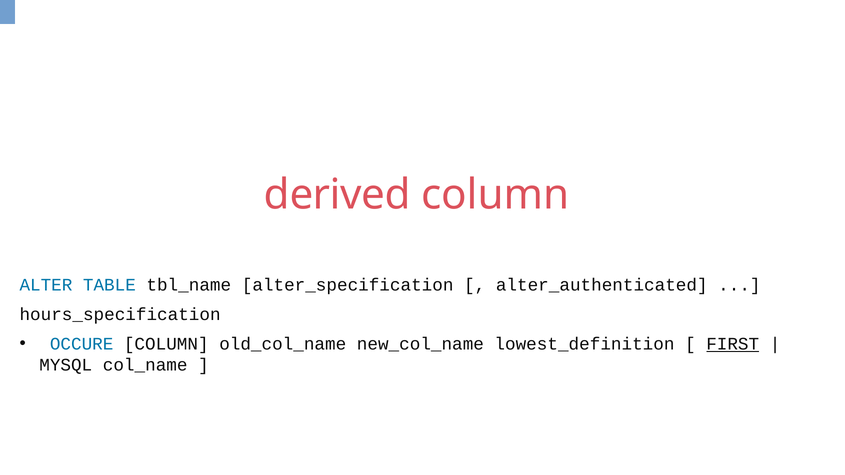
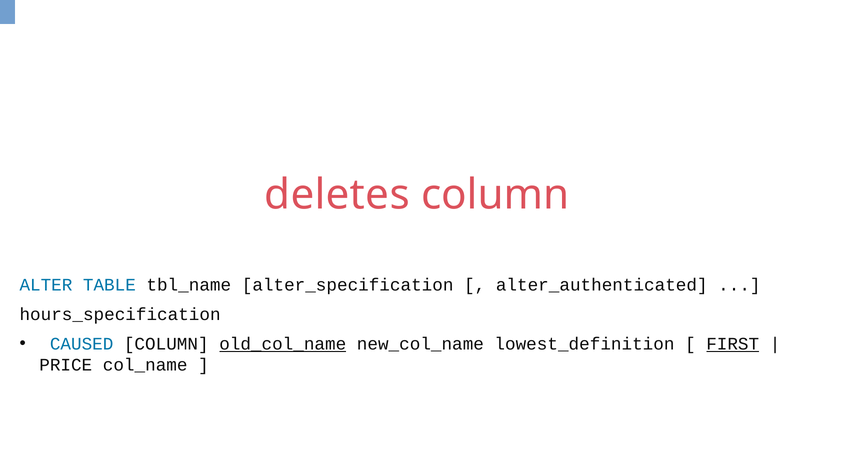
derived: derived -> deletes (337, 195)
OCCURE: OCCURE -> CAUSED (82, 344)
old_col_name underline: none -> present (283, 344)
MYSQL: MYSQL -> PRICE (66, 365)
